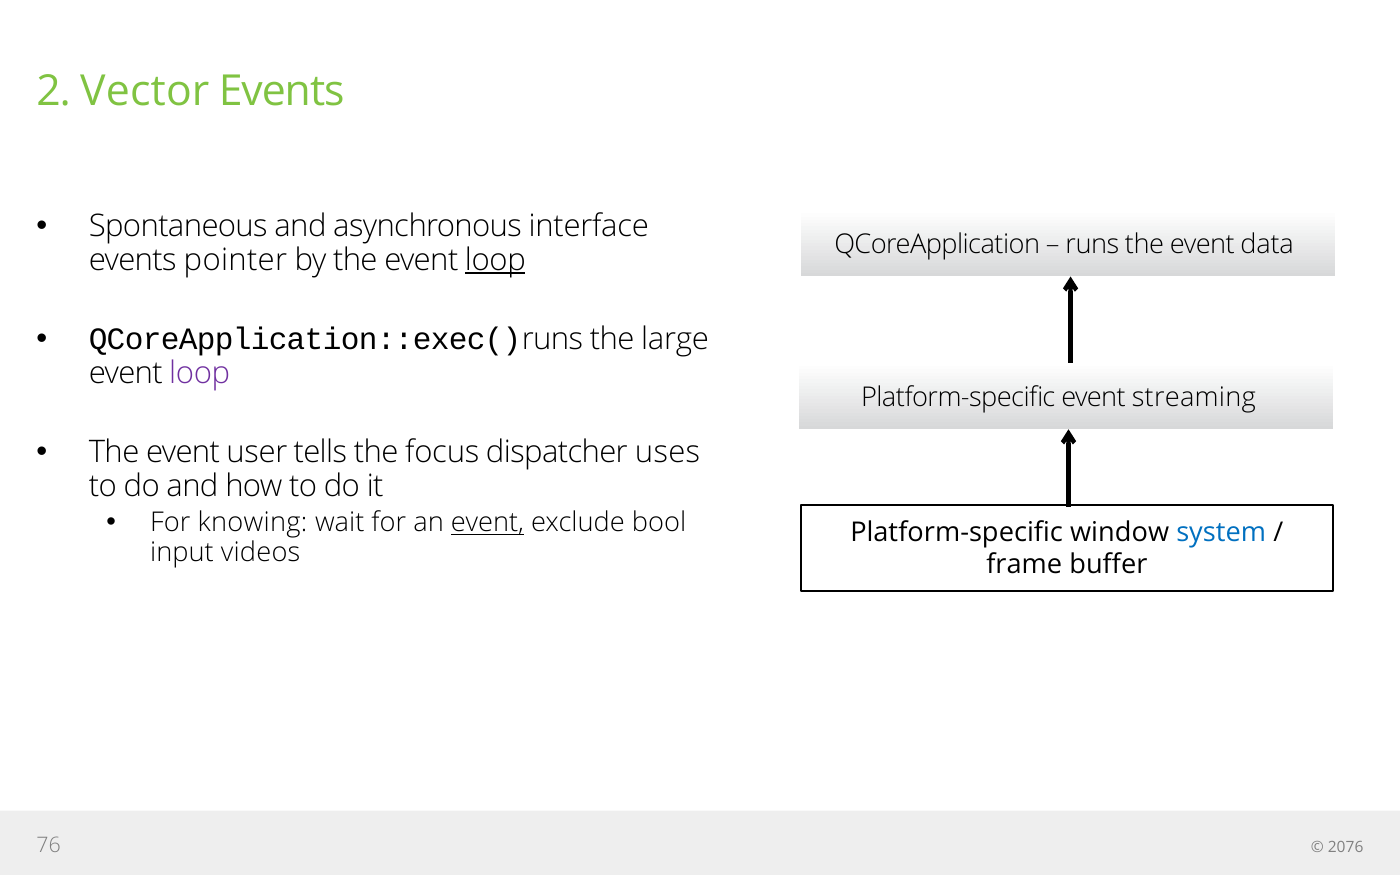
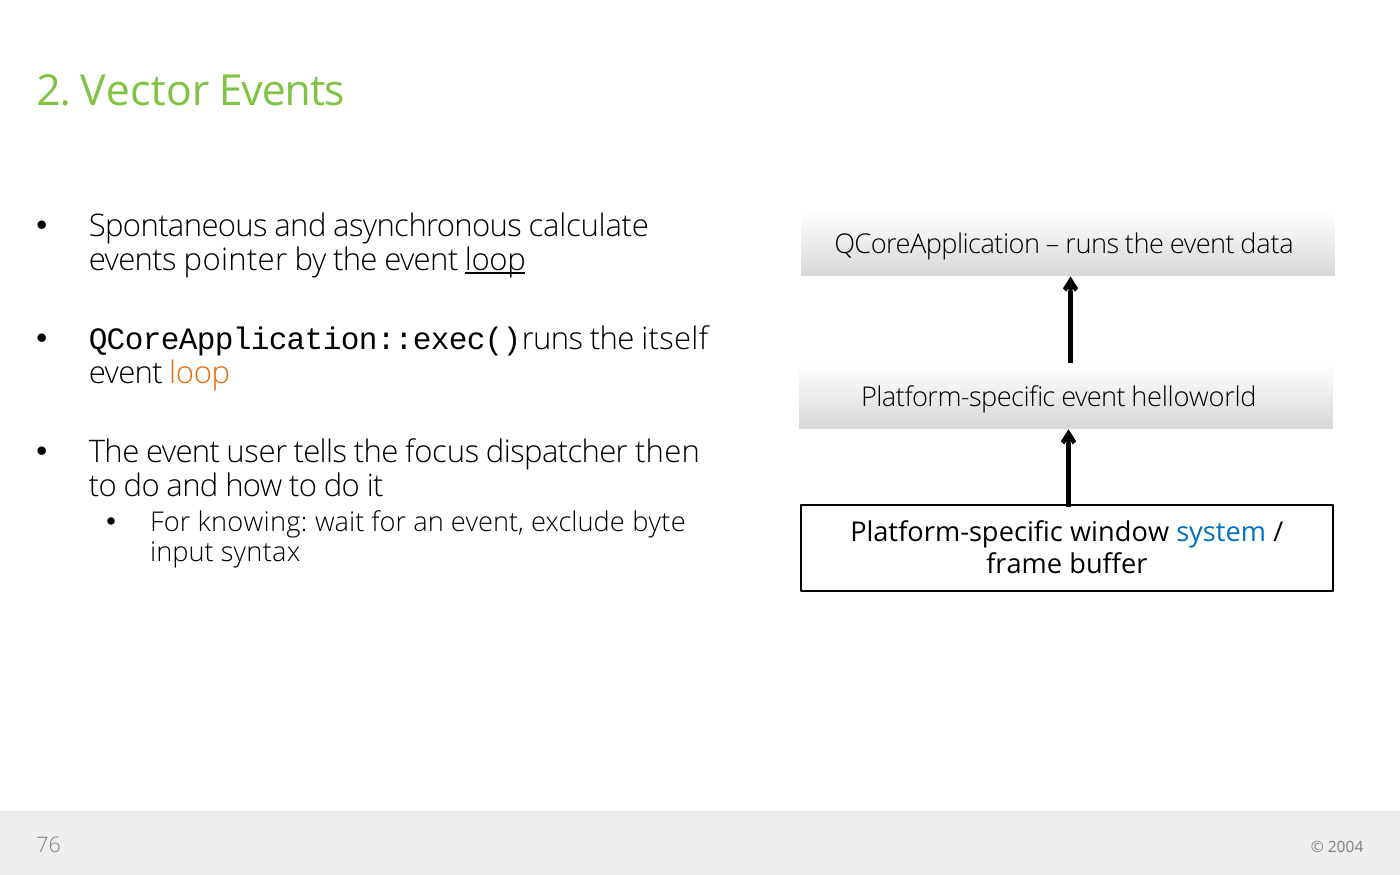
interface: interface -> calculate (589, 226)
large: large -> itself (675, 339)
loop colour: purple -> orange (200, 373)
streaming: streaming -> helloworld (1194, 398)
uses: uses -> then (668, 452)
event underline: present -> none (487, 523)
bool: bool -> byte (659, 523)
videos: videos -> syntax (261, 552)
2076: 2076 -> 2004 (1346, 847)
